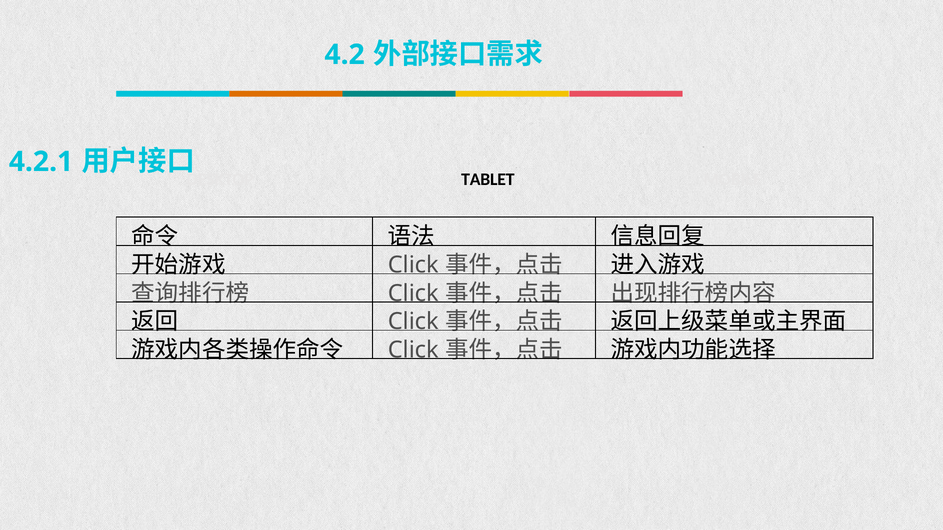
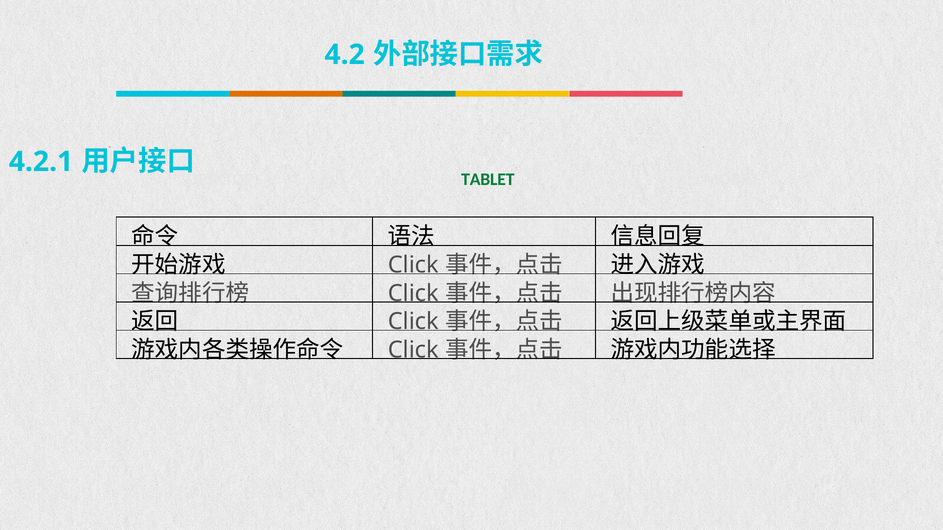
TABLET colour: black -> green (488, 180)
